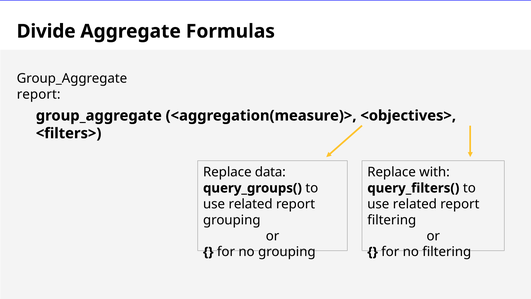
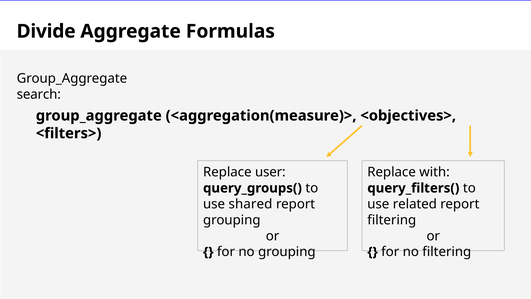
report: report -> search (39, 94)
data: data -> user (270, 172)
related: related -> shared (250, 204)
